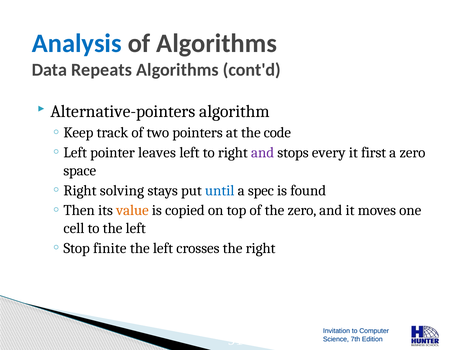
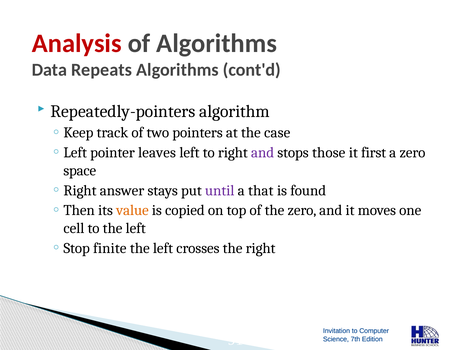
Analysis colour: blue -> red (77, 43)
Alternative-pointers: Alternative-pointers -> Repeatedly-pointers (123, 111)
code: code -> case (277, 132)
every: every -> those (329, 152)
solving: solving -> answer (122, 190)
until colour: blue -> purple (220, 190)
spec: spec -> that (261, 190)
